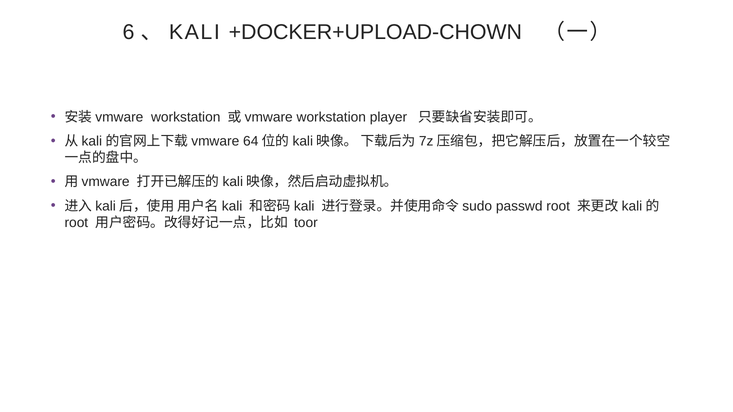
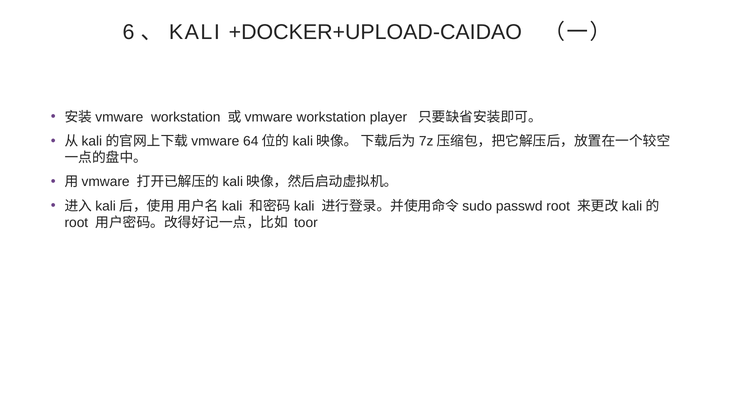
+DOCKER+UPLOAD-CHOWN: +DOCKER+UPLOAD-CHOWN -> +DOCKER+UPLOAD-CAIDAO (375, 32)
